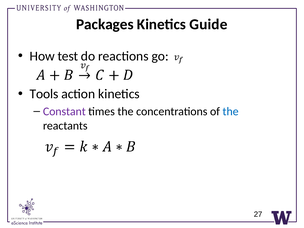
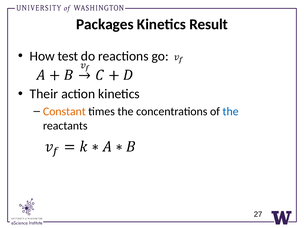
Guide: Guide -> Result (209, 24)
Tools: Tools -> Their (44, 94)
Constant colour: purple -> orange (64, 111)
